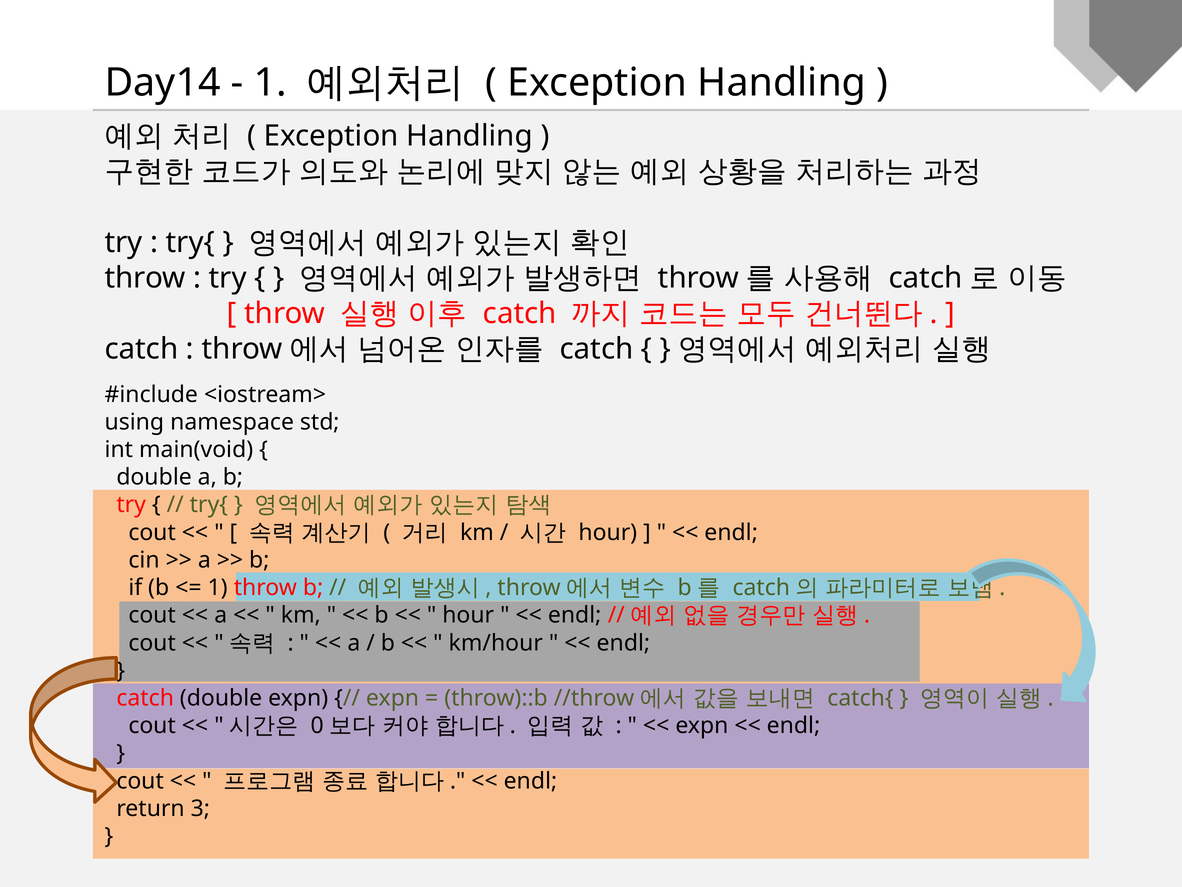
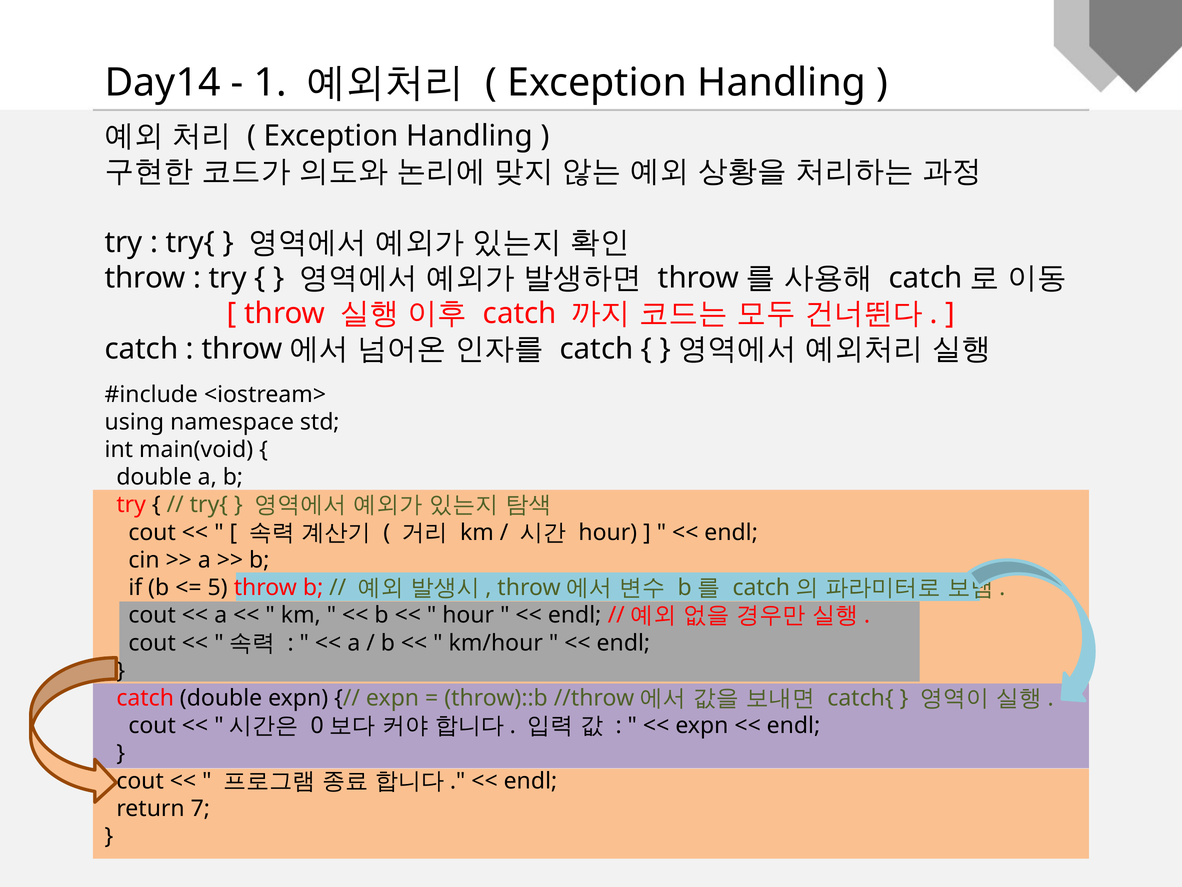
1: 1 -> 5 (218, 587)
3: 3 -> 7 (200, 808)
